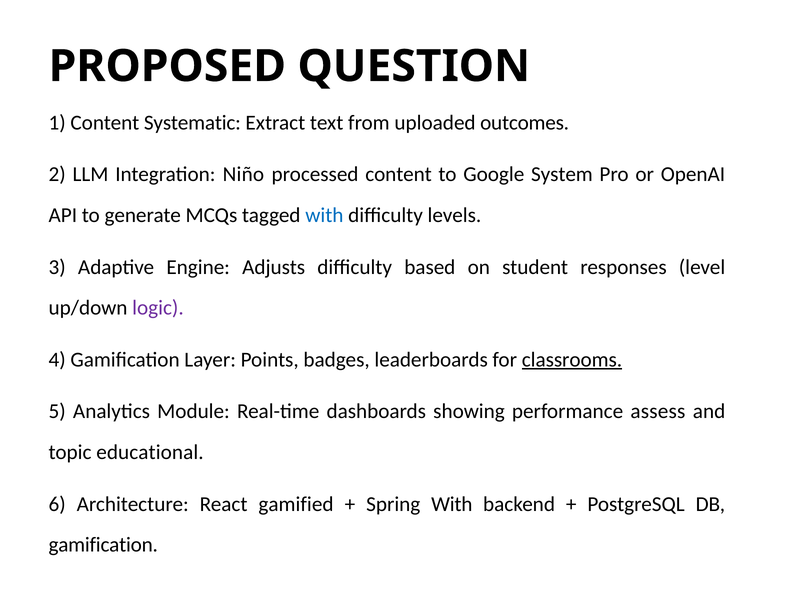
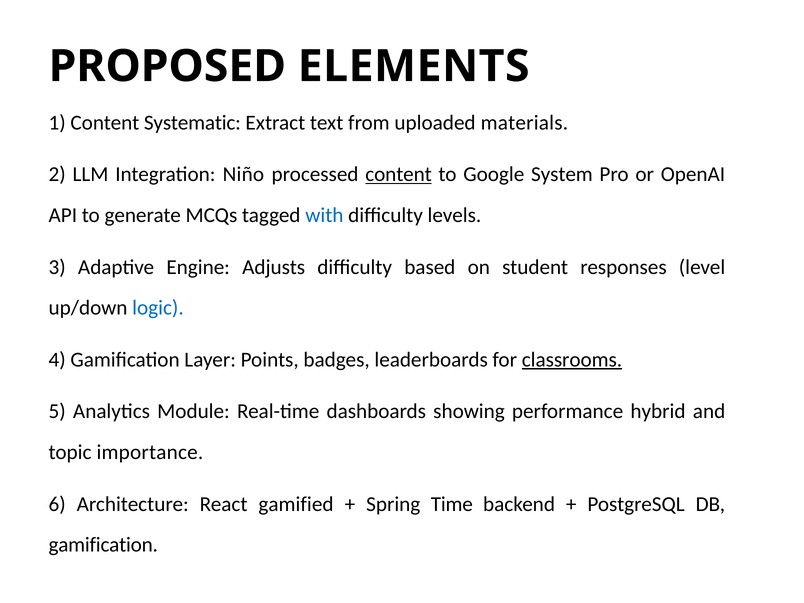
QUESTION: QUESTION -> ELEMENTS (414, 66)
outcomes: outcomes -> materials (524, 123)
content underline: none -> present (399, 174)
logic colour: purple -> blue (158, 308)
assess: assess -> hybrid (658, 411)
educational: educational -> importance (150, 452)
Spring With: With -> Time (452, 504)
